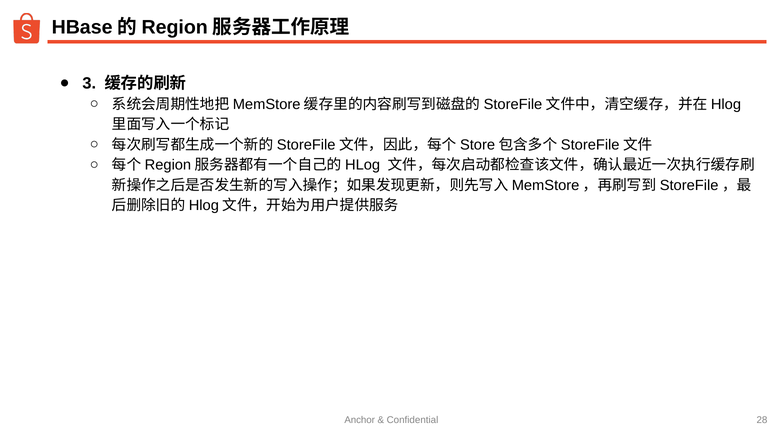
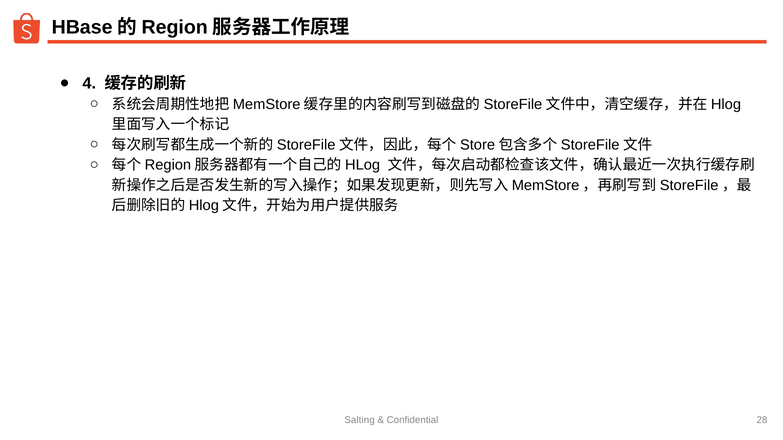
3: 3 -> 4 (89, 83)
Anchor: Anchor -> Salting (360, 421)
